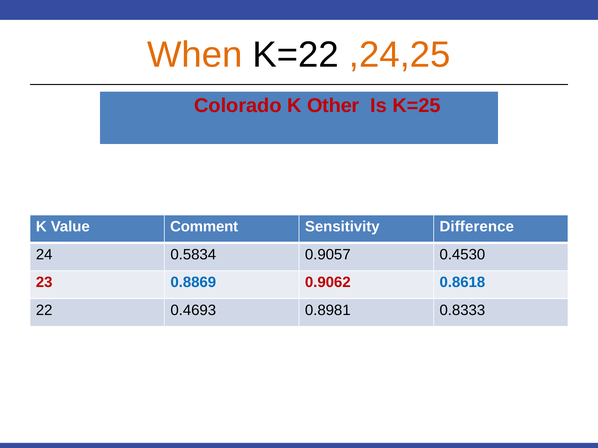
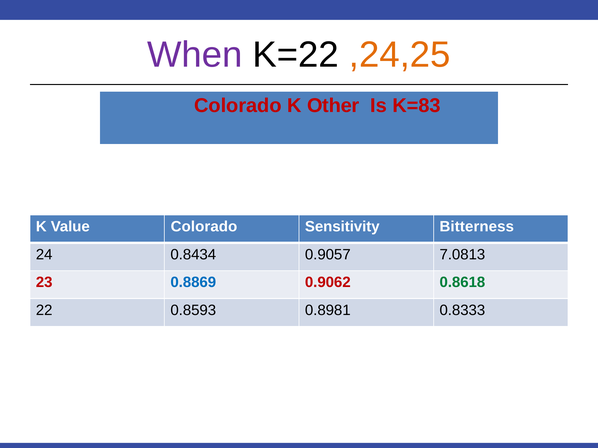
When colour: orange -> purple (195, 55)
K=25: K=25 -> K=83 (416, 106)
Value Comment: Comment -> Colorado (204, 227)
Difference: Difference -> Bitterness (477, 227)
0.5834: 0.5834 -> 0.8434 (193, 255)
0.4530: 0.4530 -> 7.0813 (462, 255)
0.8618 colour: blue -> green (462, 283)
0.4693: 0.4693 -> 0.8593 (193, 310)
